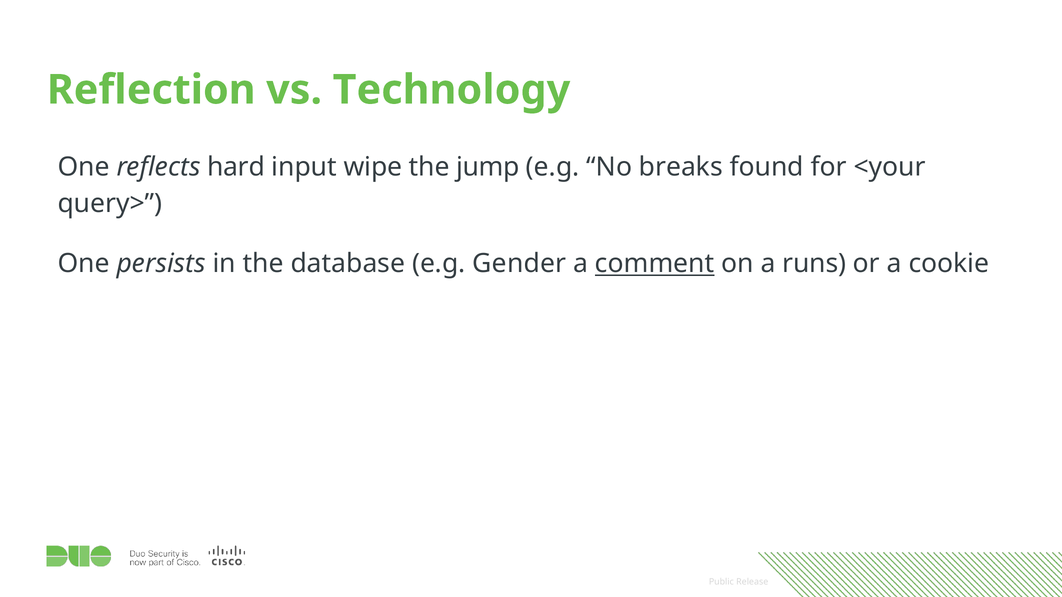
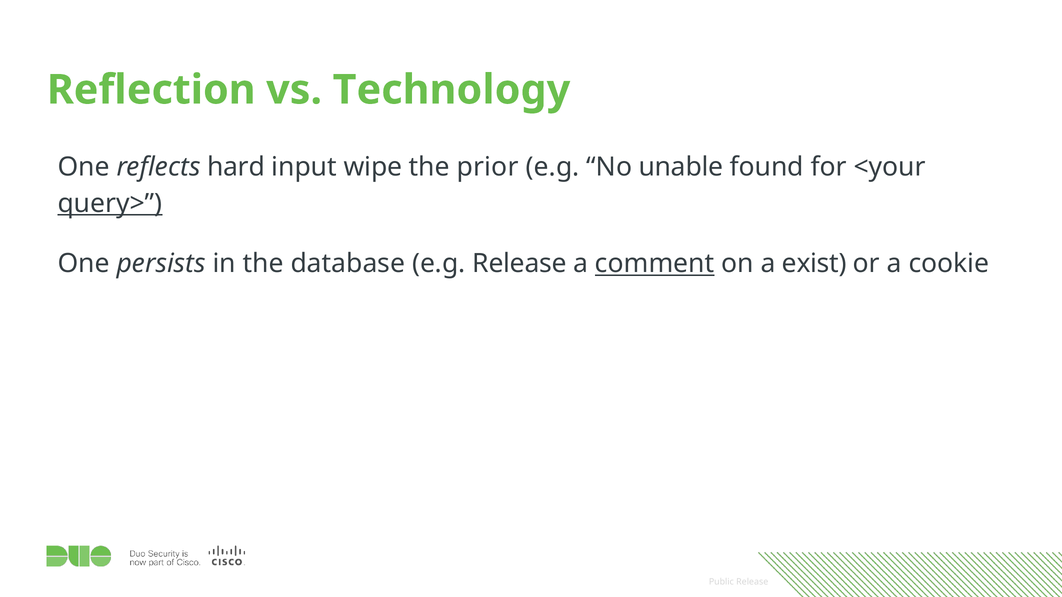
jump: jump -> prior (488, 167)
breaks: breaks -> unable (681, 167)
query> underline: none -> present (110, 204)
e.g Gender: Gender -> Release (519, 264)
runs: runs -> exist (814, 264)
